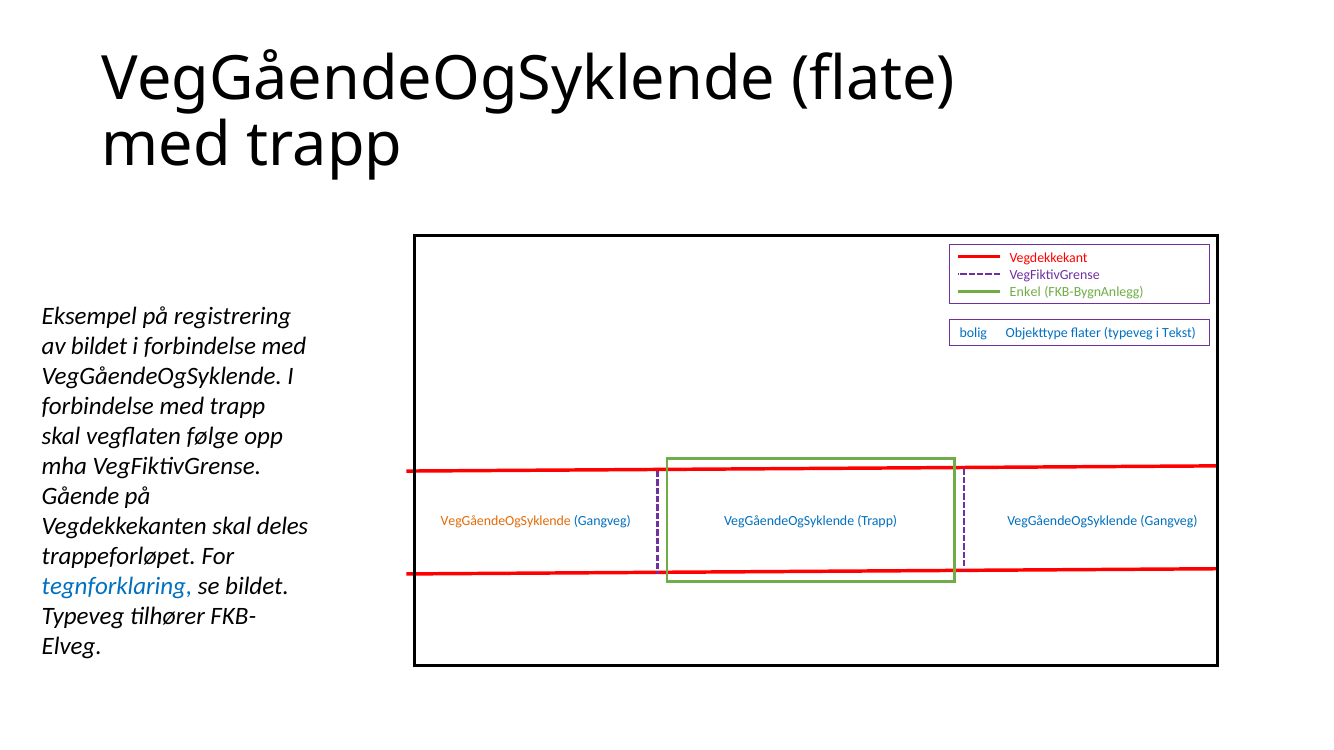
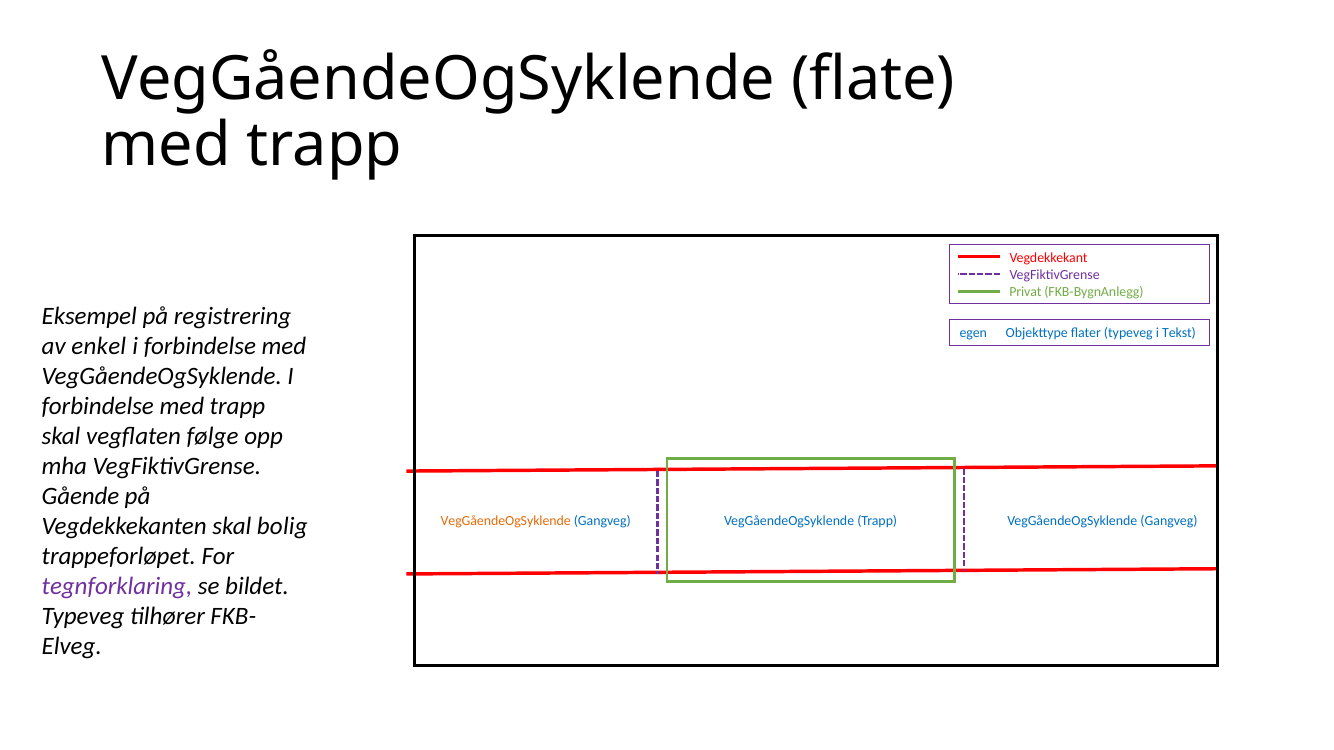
Enkel: Enkel -> Privat (1025, 292)
bolig: bolig -> egen (973, 334)
av bildet: bildet -> enkel (99, 346)
deles: deles -> bolig (282, 526)
tegnforklaring colour: blue -> purple (117, 586)
